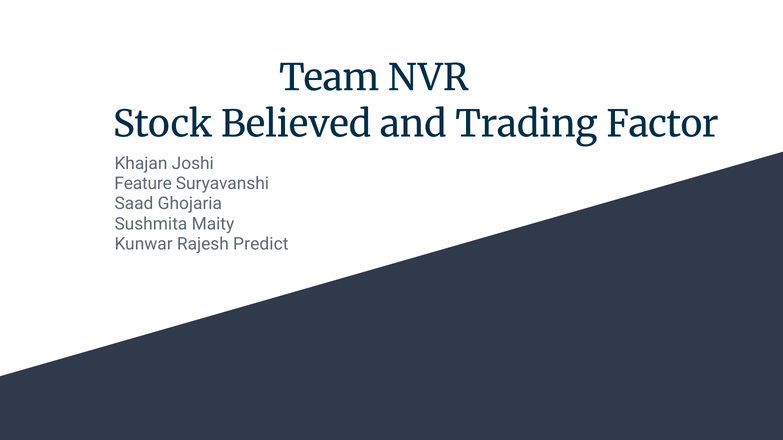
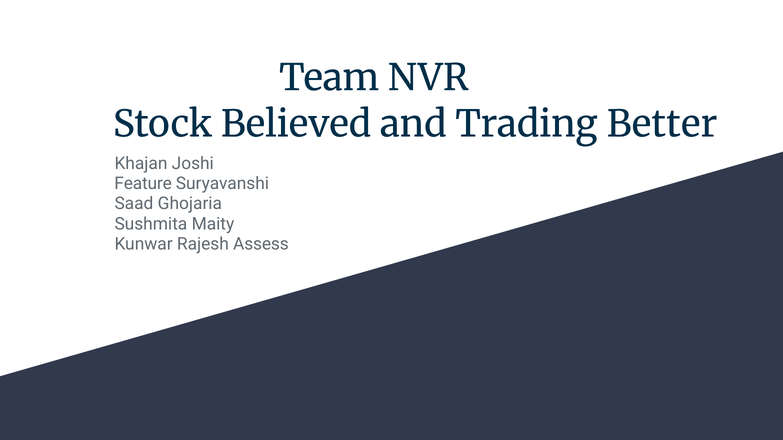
Factor: Factor -> Better (662, 124)
Predict: Predict -> Assess (261, 244)
